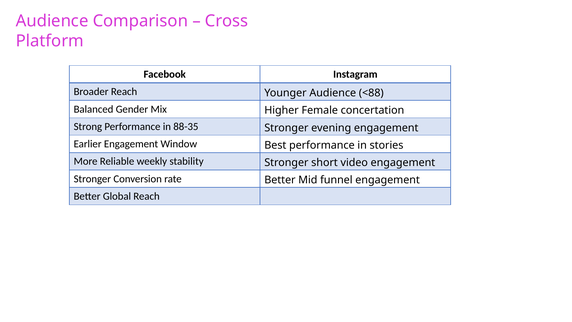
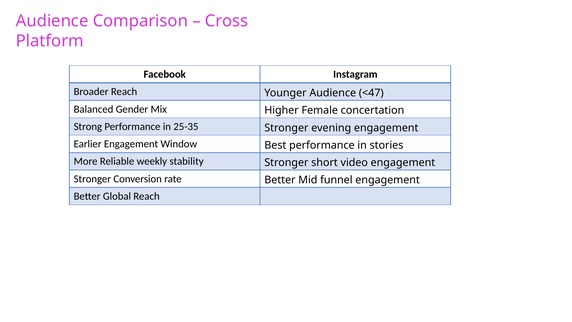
<88: <88 -> <47 (371, 93)
88-35: 88-35 -> 25-35 (186, 127)
